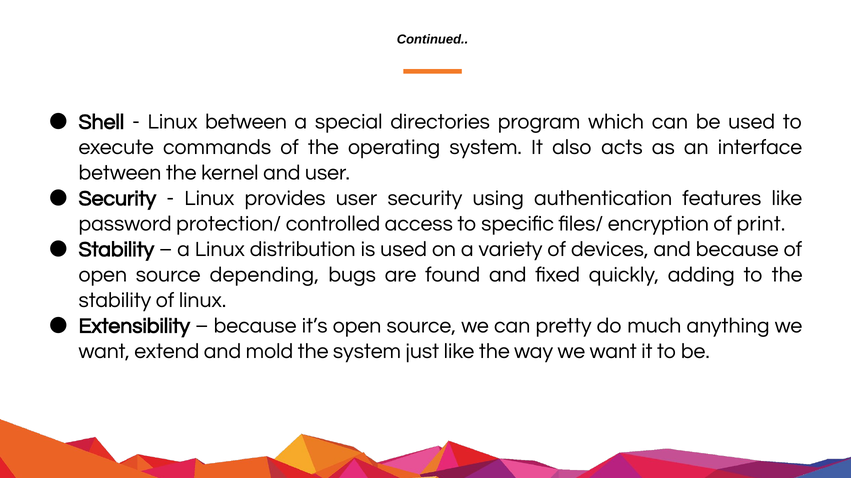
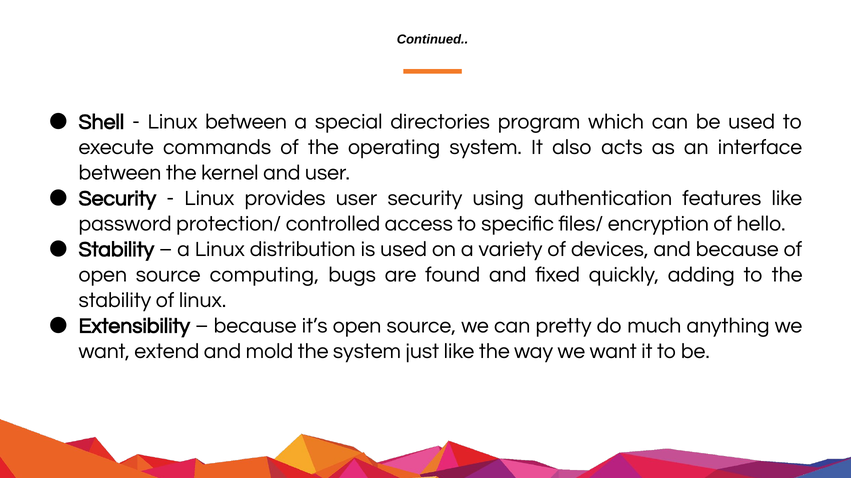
print: print -> hello (761, 224)
depending: depending -> computing (264, 275)
